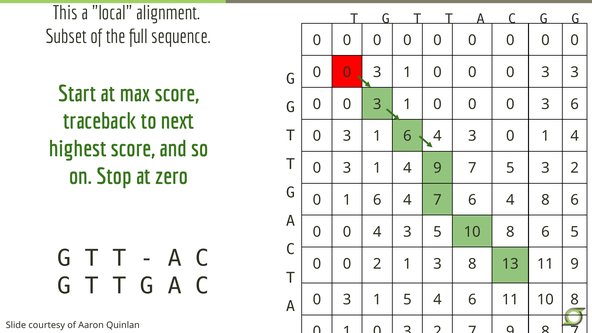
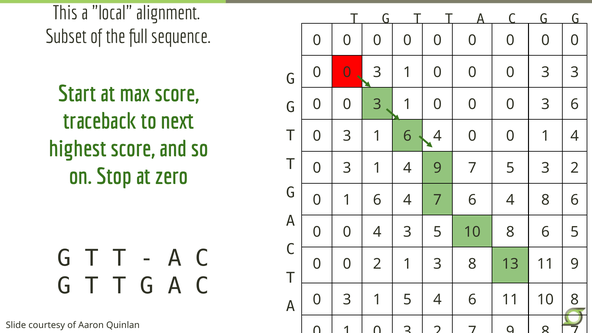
6 4 3: 3 -> 0 (472, 136)
